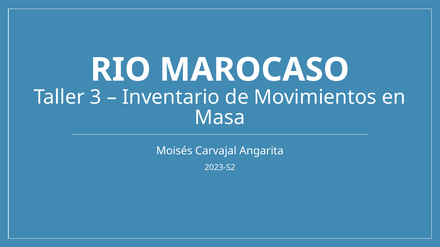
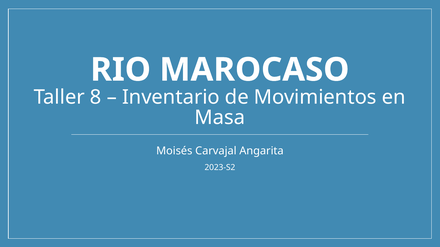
3: 3 -> 8 (96, 97)
